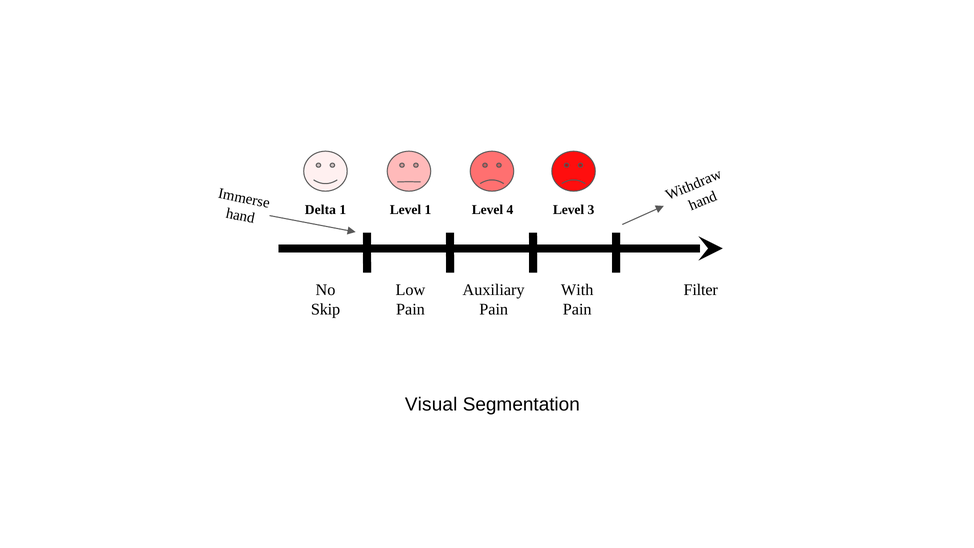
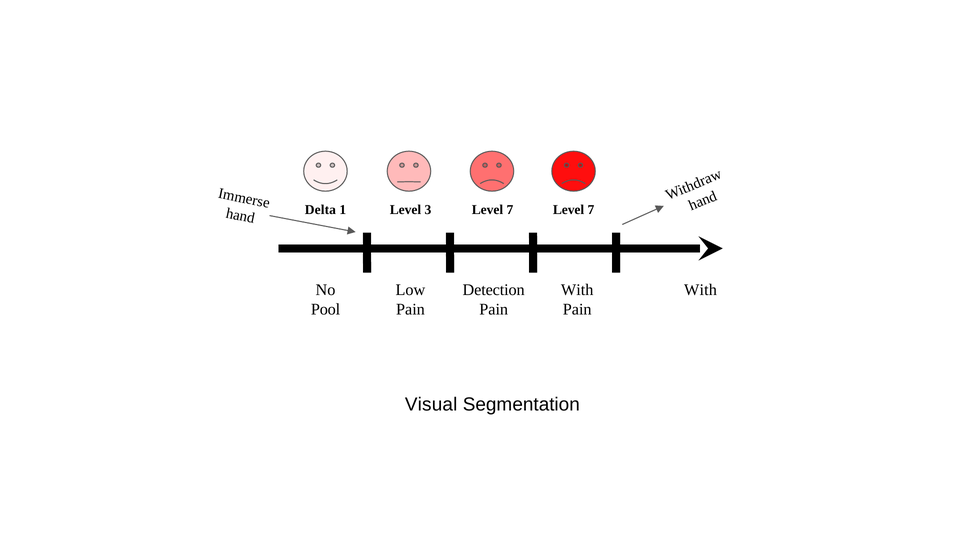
Level 1: 1 -> 3 (428, 210)
4: 4 -> 7 (510, 210)
3: 3 -> 7 (591, 210)
Auxiliary: Auxiliary -> Detection (494, 290)
Filter: Filter -> With (701, 290)
Skip: Skip -> Pool (326, 309)
